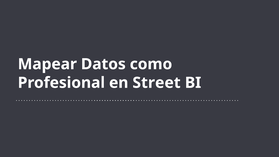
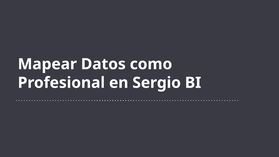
Street: Street -> Sergio (157, 83)
